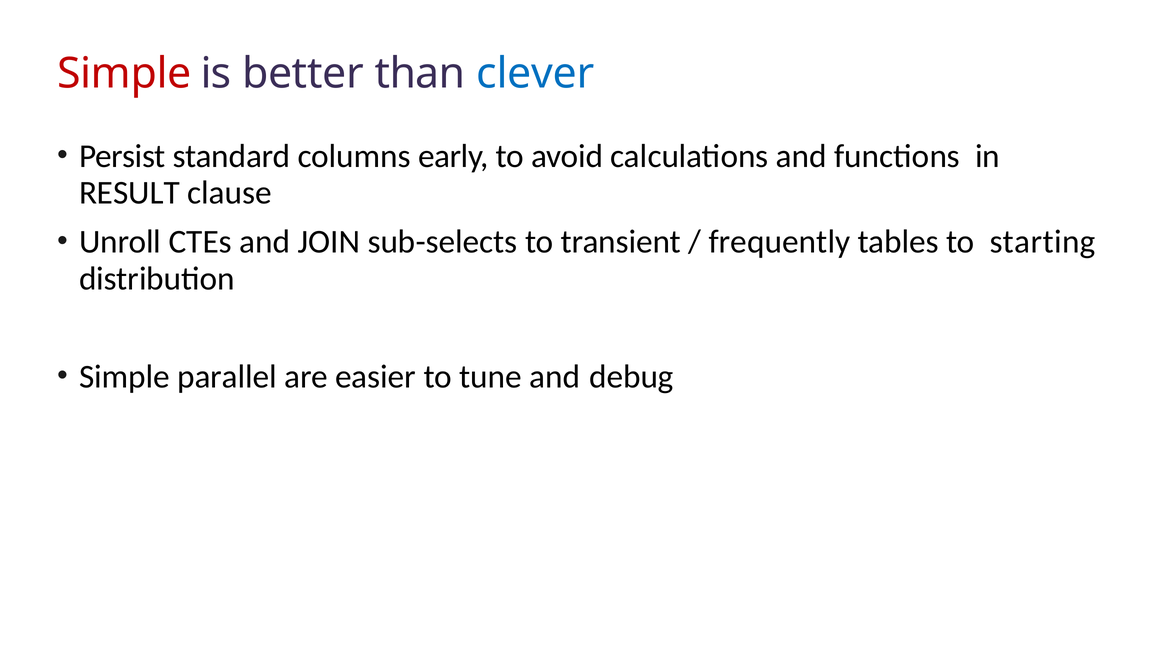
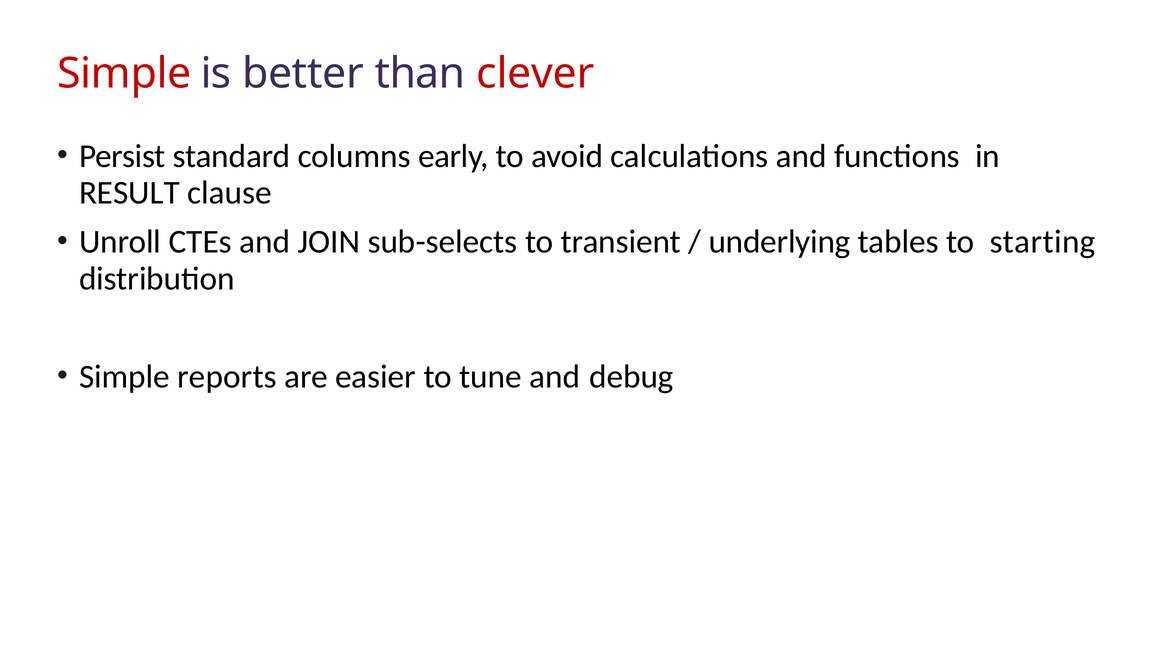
clever colour: blue -> red (535, 74)
frequently: frequently -> underlying (780, 242)
parallel: parallel -> reports (227, 377)
